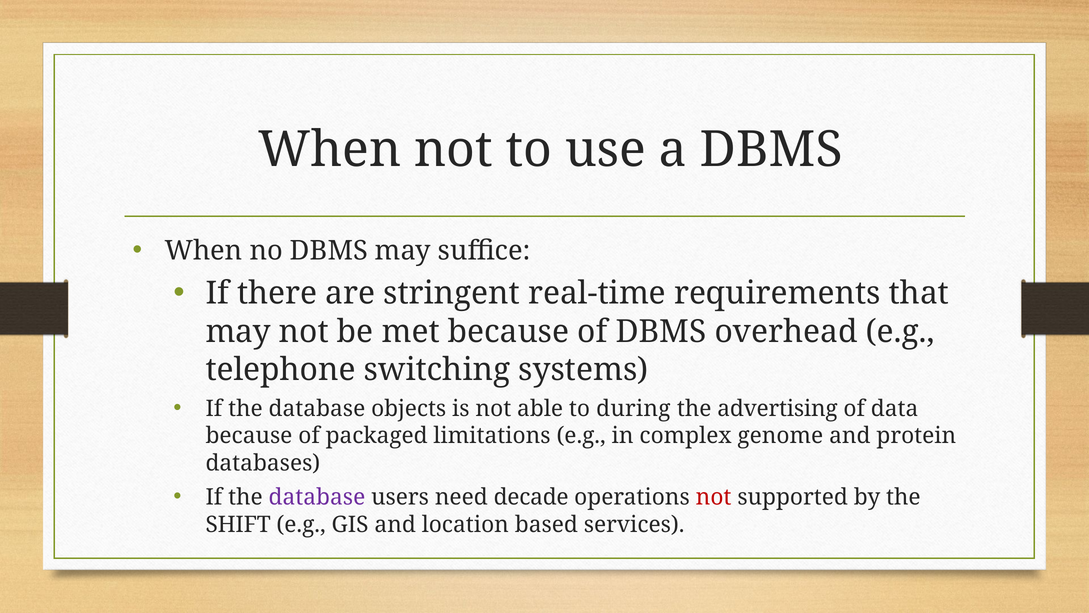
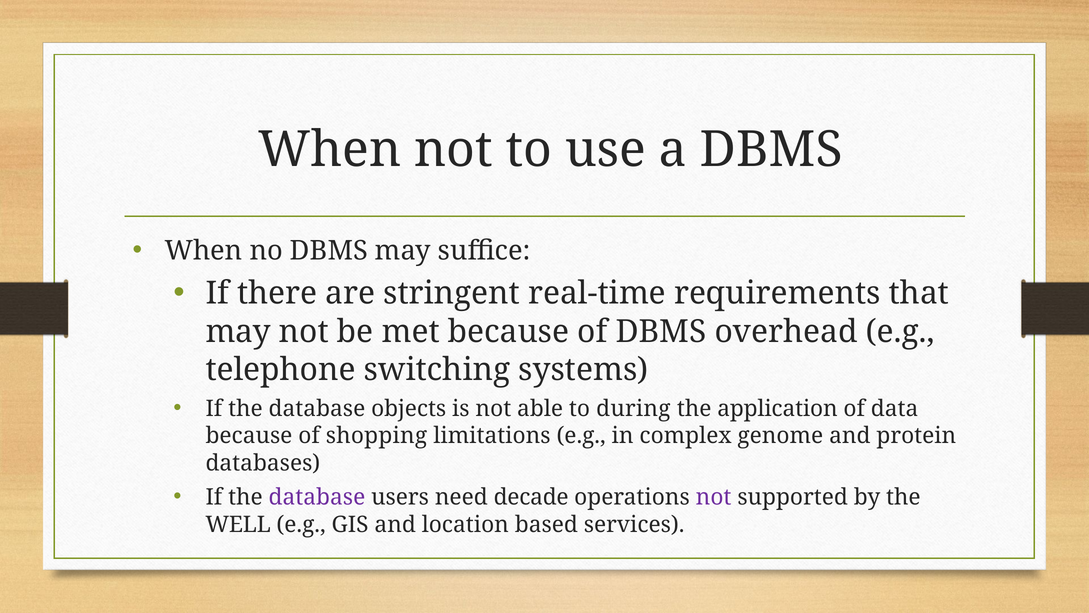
advertising: advertising -> application (777, 408)
packaged: packaged -> shopping (376, 436)
not colour: red -> purple (714, 497)
SHIFT: SHIFT -> WELL (238, 524)
